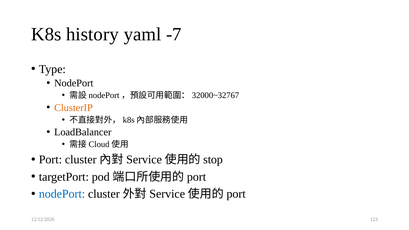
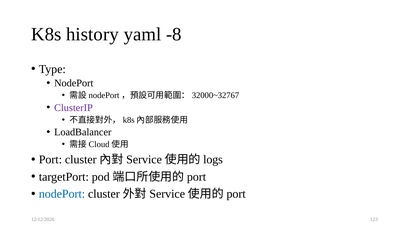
-7: -7 -> -8 (174, 34)
ClusterIP colour: orange -> purple (73, 108)
stop: stop -> logs (213, 160)
